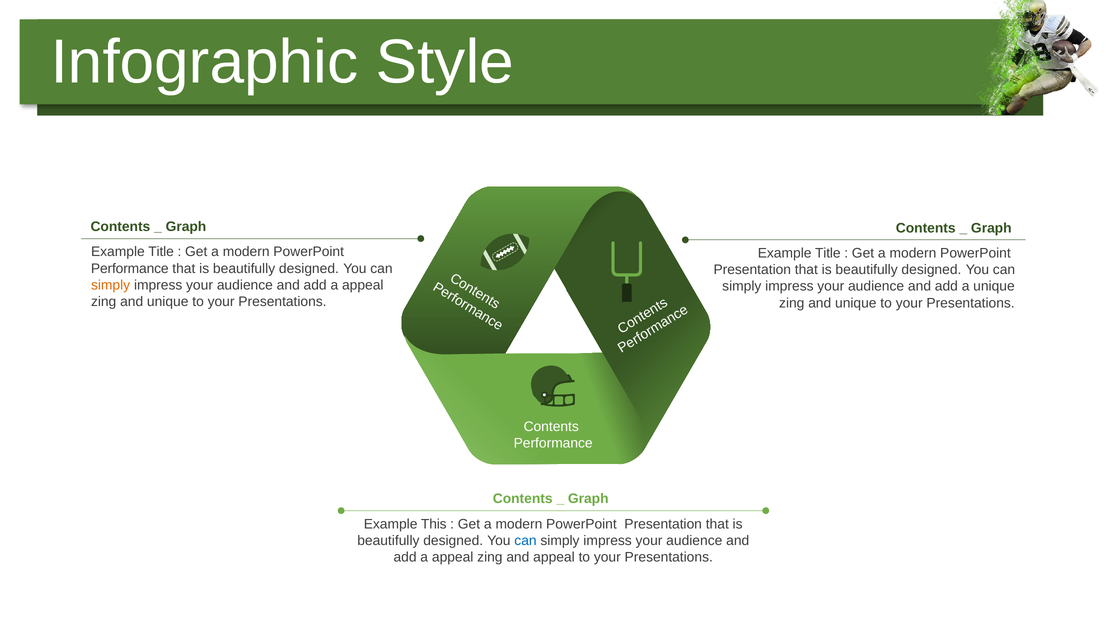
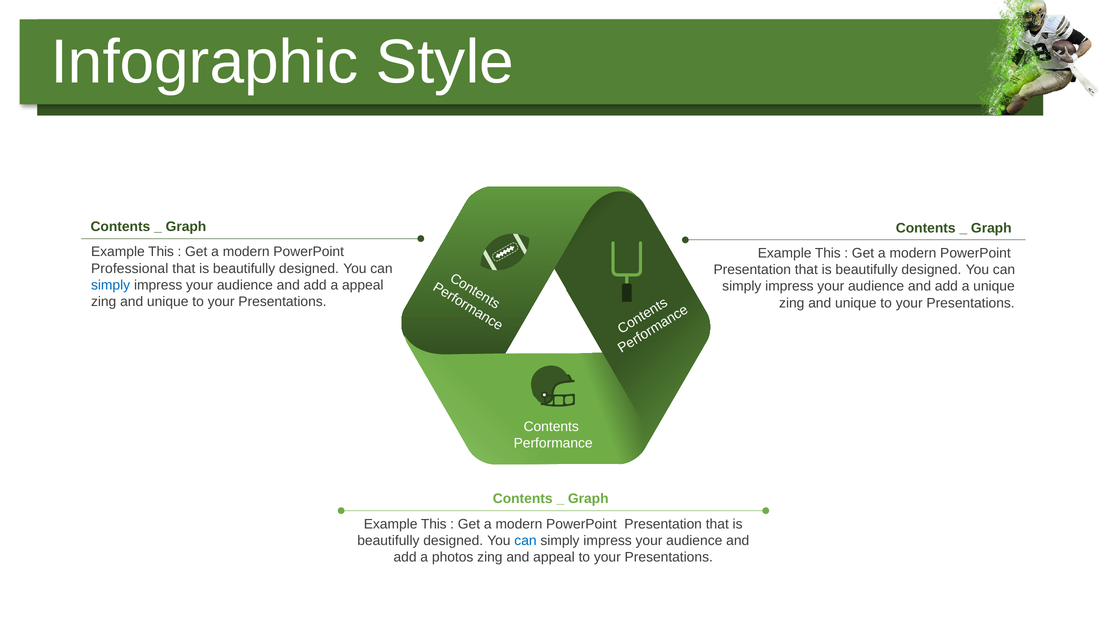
Title: Title -> This (161, 252)
Title: Title -> This (828, 253)
Performance: Performance -> Professional (130, 269)
simply colour: orange -> blue (111, 285)
appeal: appeal -> photos (453, 558)
